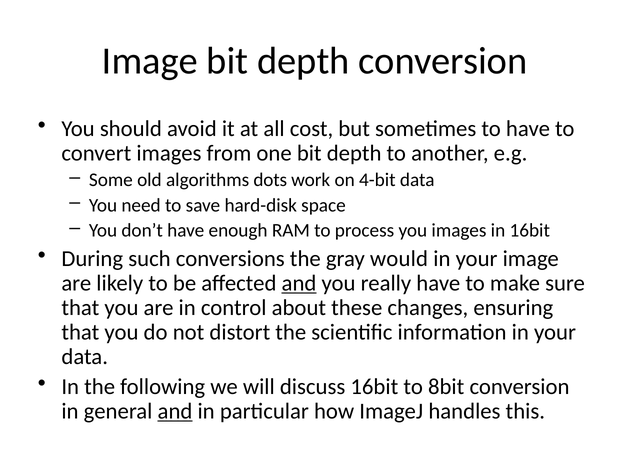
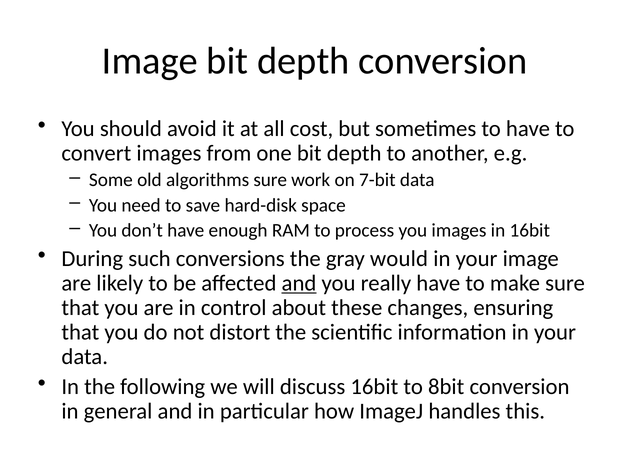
algorithms dots: dots -> sure (270, 180)
4-bit: 4-bit -> 7-bit (377, 180)
and underline: present -> none (175, 411)
